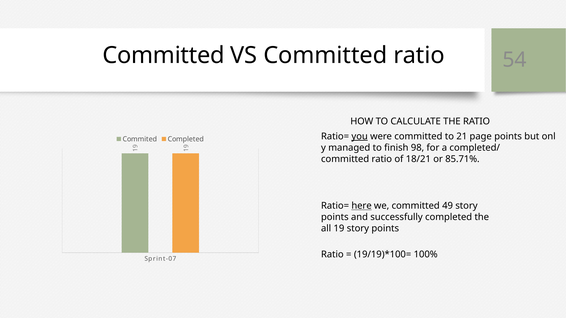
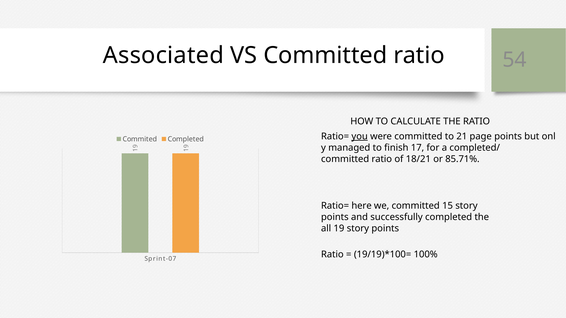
Committed: Committed -> Associated (163, 55)
98: 98 -> 17 (418, 148)
here underline: present -> none (362, 206)
49: 49 -> 15 (448, 206)
